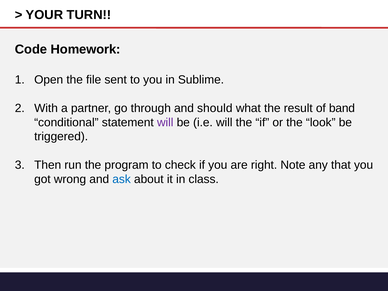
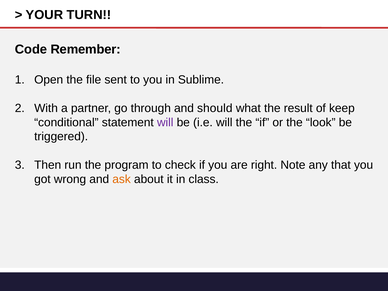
Homework: Homework -> Remember (86, 49)
band: band -> keep (342, 108)
ask colour: blue -> orange (122, 179)
